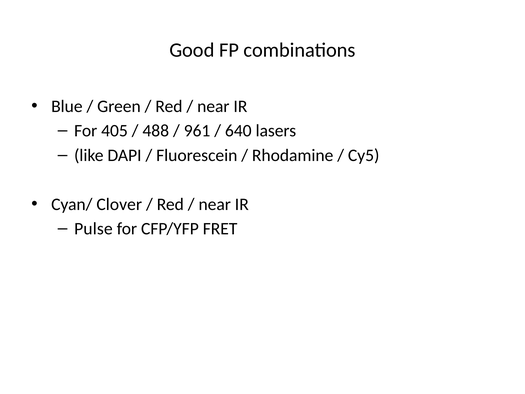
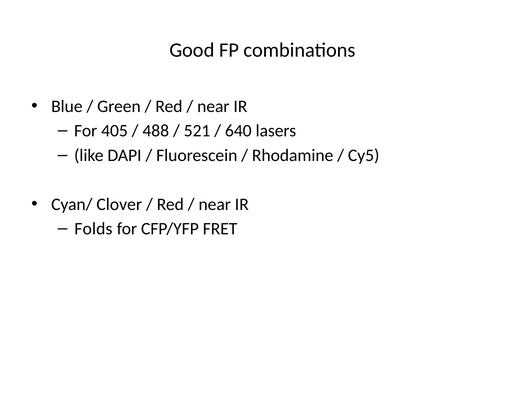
961: 961 -> 521 (197, 131)
Pulse: Pulse -> Folds (93, 229)
